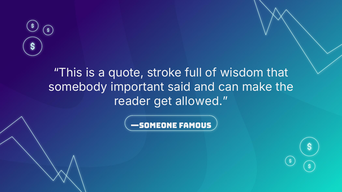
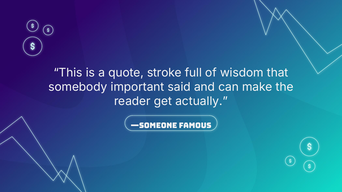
allowed: allowed -> actually (202, 101)
